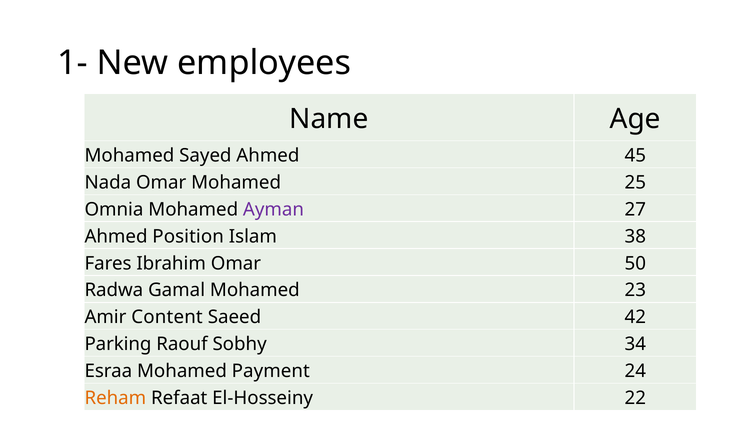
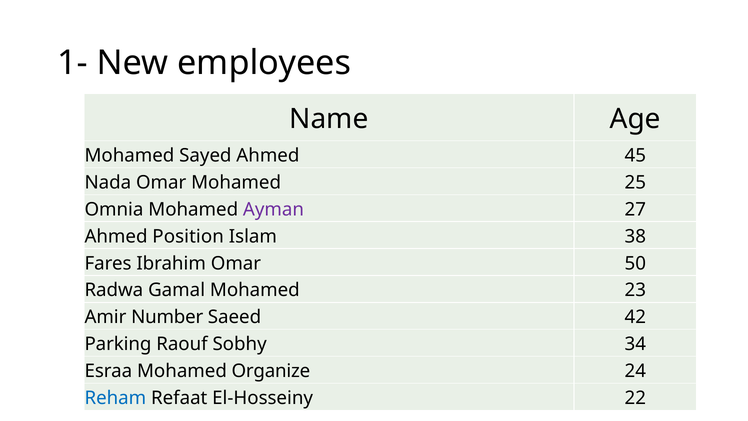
Content: Content -> Number (167, 317)
Payment: Payment -> Organize (271, 371)
Reham colour: orange -> blue (115, 398)
